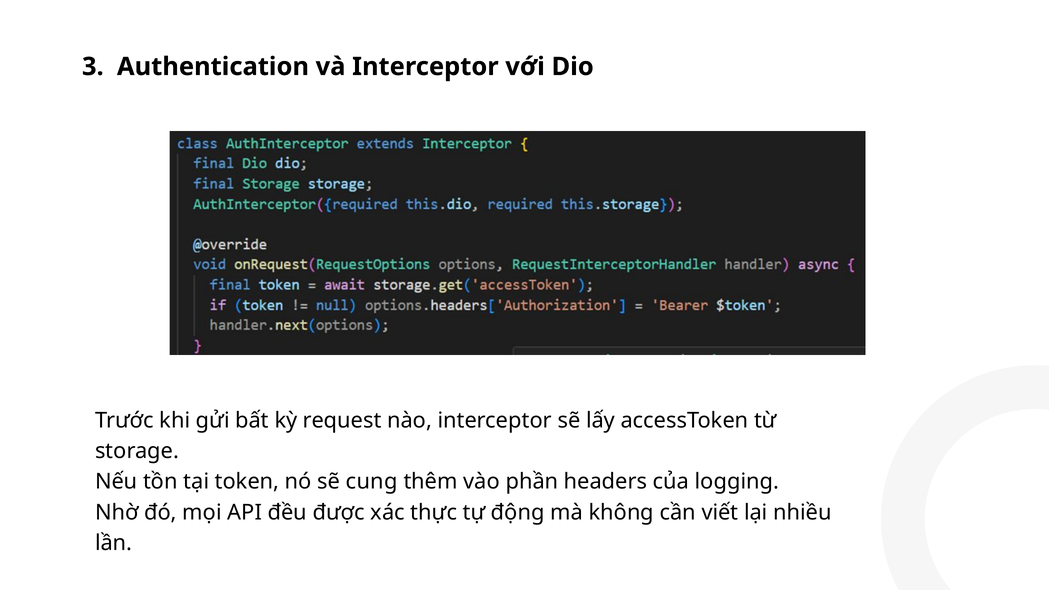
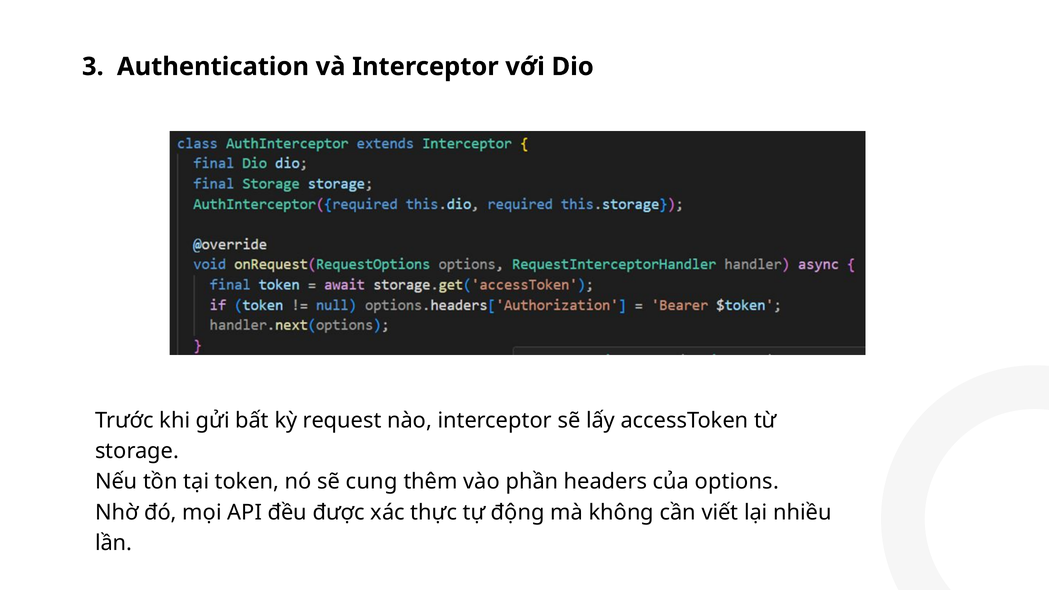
logging: logging -> options (737, 482)
